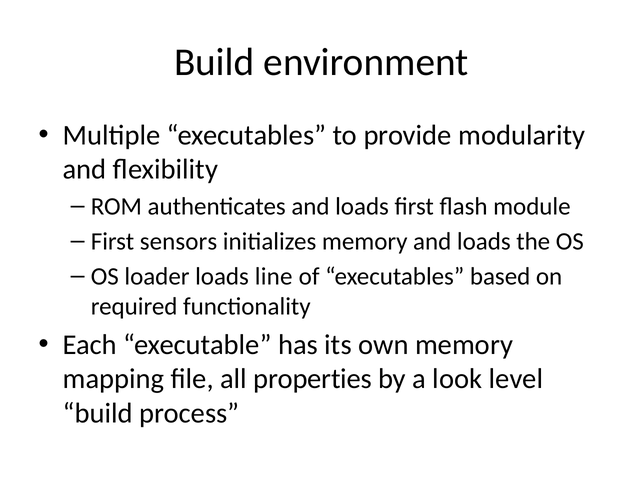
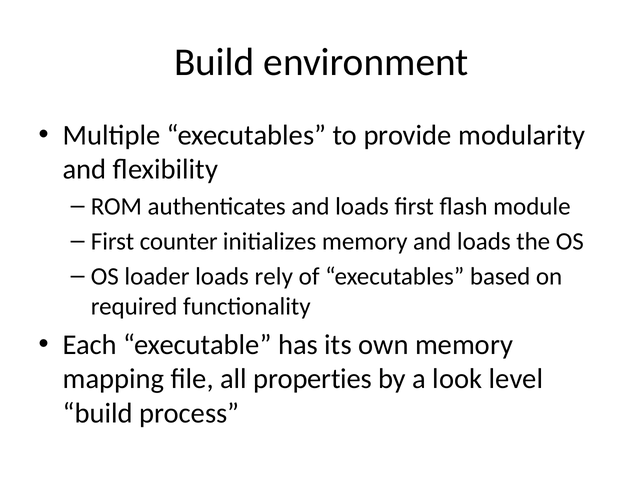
sensors: sensors -> counter (179, 241)
line: line -> rely (274, 276)
